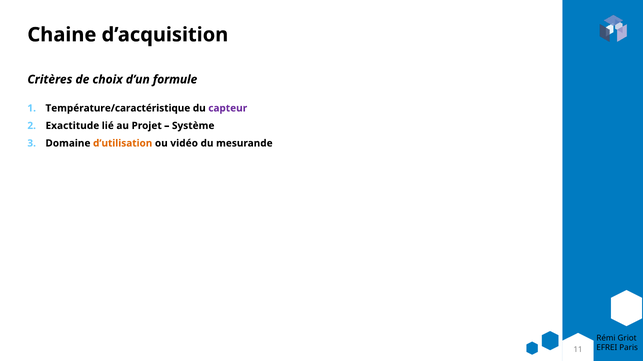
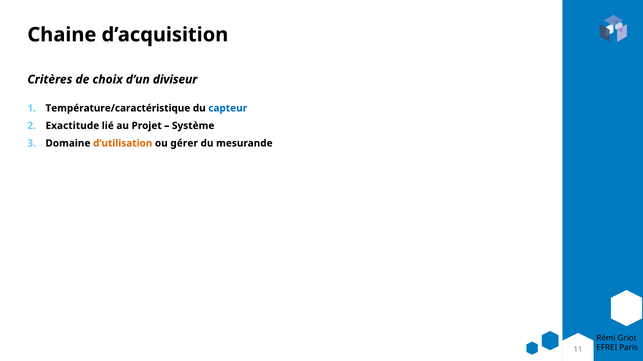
formule: formule -> diviseur (175, 80)
capteur colour: purple -> blue (228, 108)
vidéo: vidéo -> gérer (184, 143)
